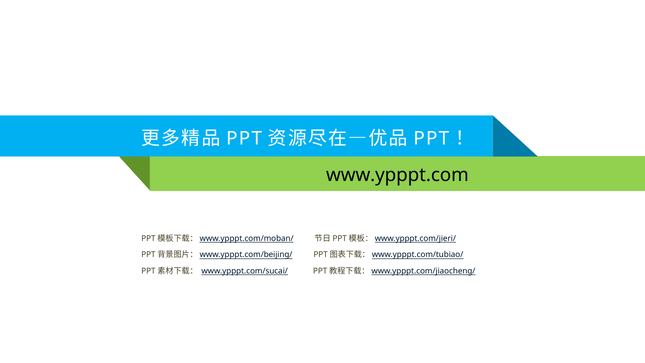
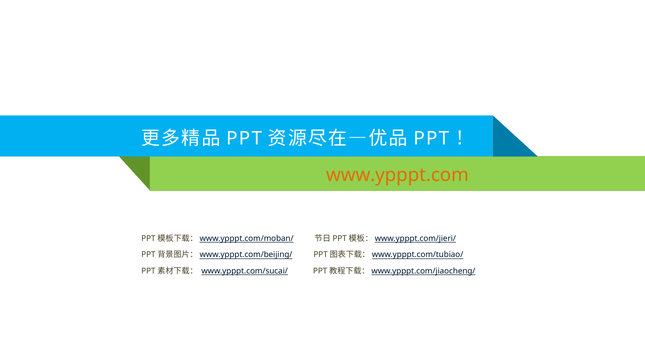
www.ypppt.com colour: black -> orange (397, 175)
